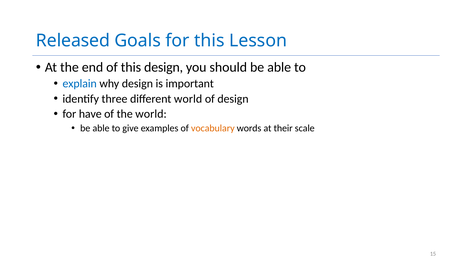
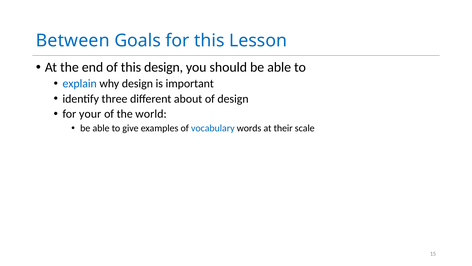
Released: Released -> Between (73, 41)
different world: world -> about (188, 99)
have: have -> your (90, 114)
vocabulary colour: orange -> blue (213, 128)
